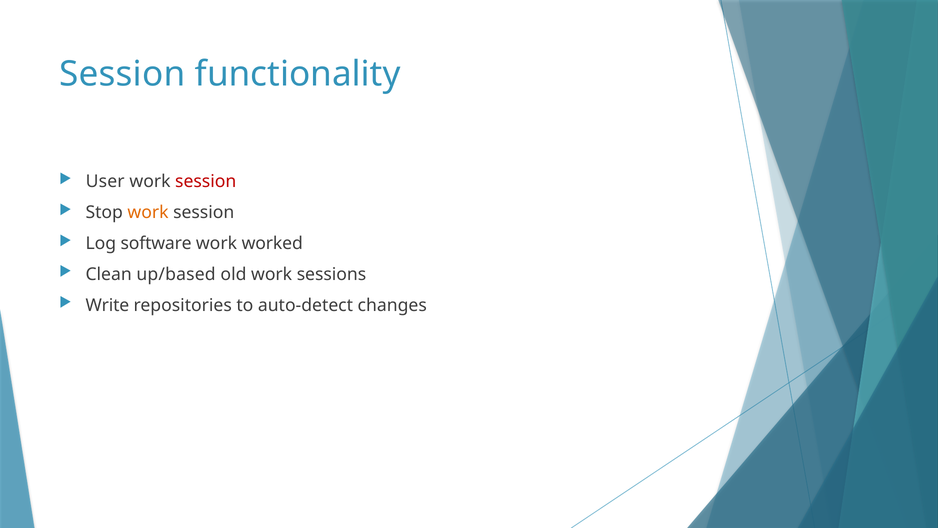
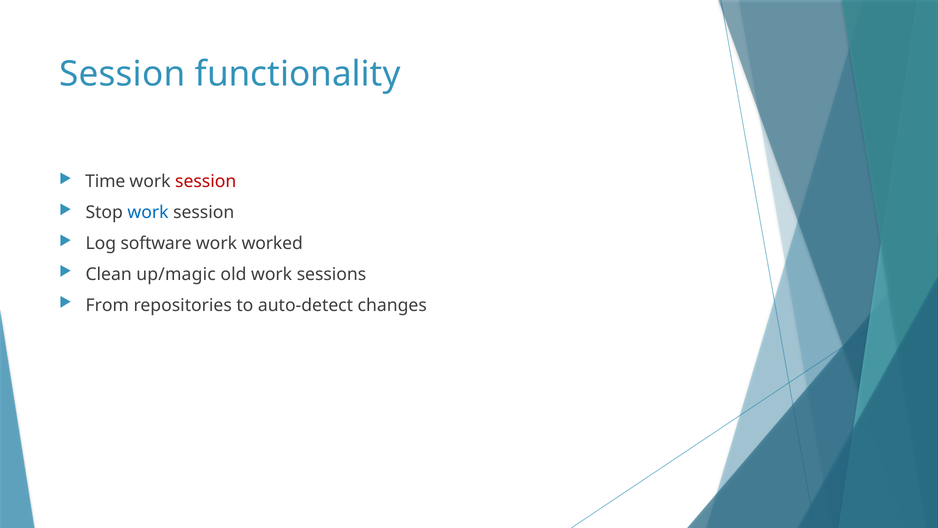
User: User -> Time (105, 182)
work colour: orange -> blue (148, 212)
up/based: up/based -> up/magic (176, 274)
Write: Write -> From (107, 305)
